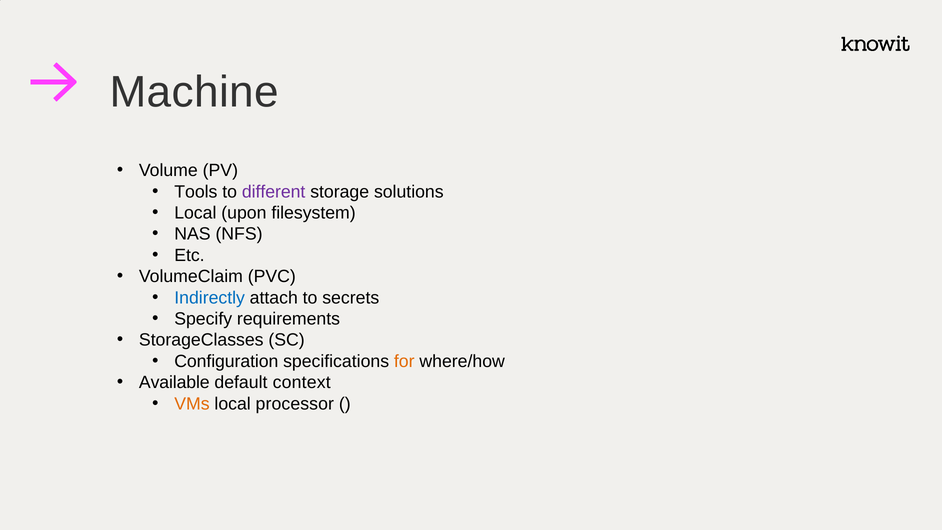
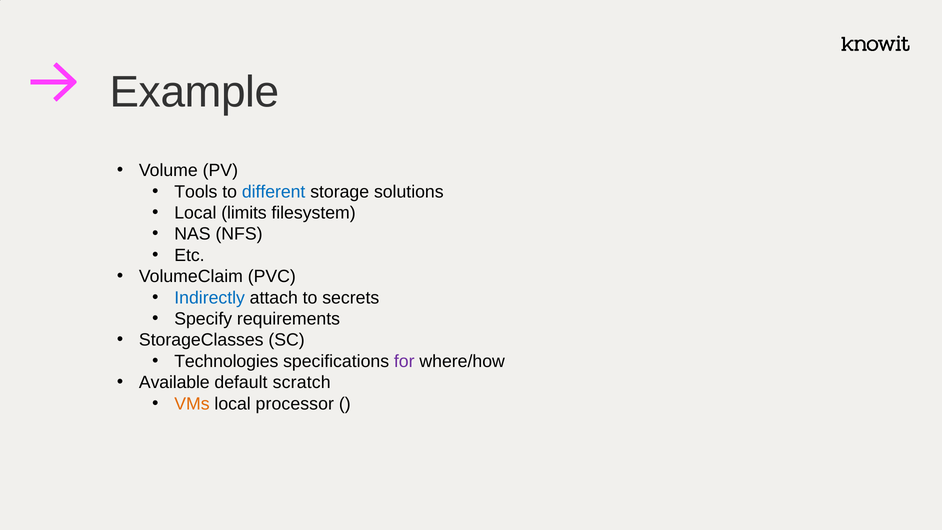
Machine: Machine -> Example (195, 92)
different colour: purple -> blue (274, 192)
upon: upon -> limits (244, 213)
Configuration: Configuration -> Technologies (226, 361)
for colour: orange -> purple (404, 361)
context: context -> scratch (302, 382)
